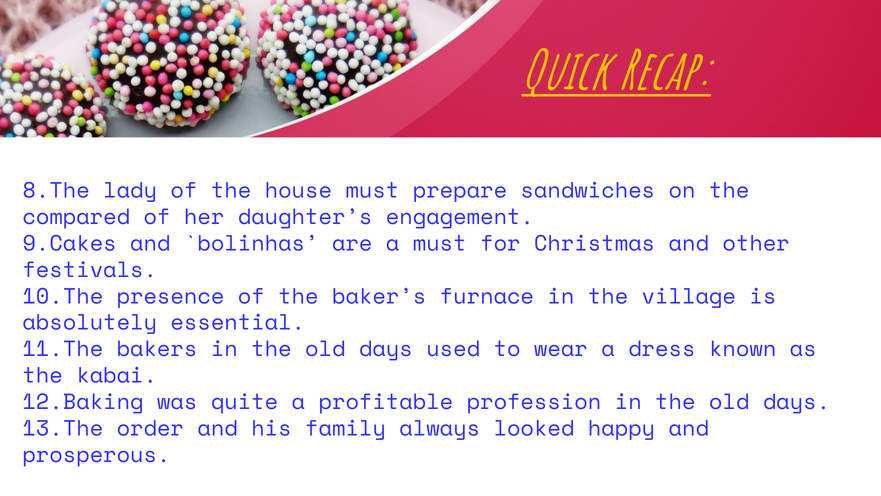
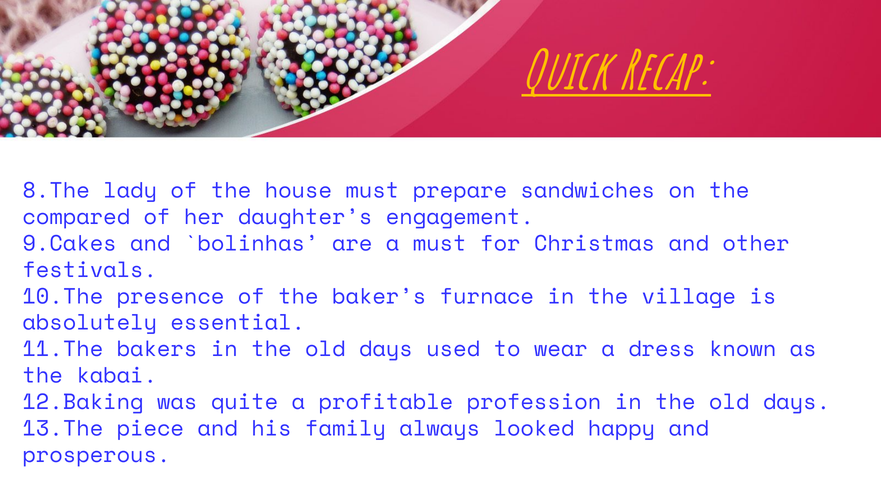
order: order -> piece (150, 428)
